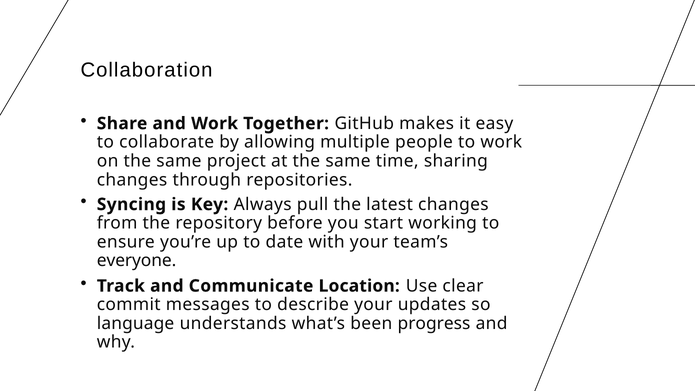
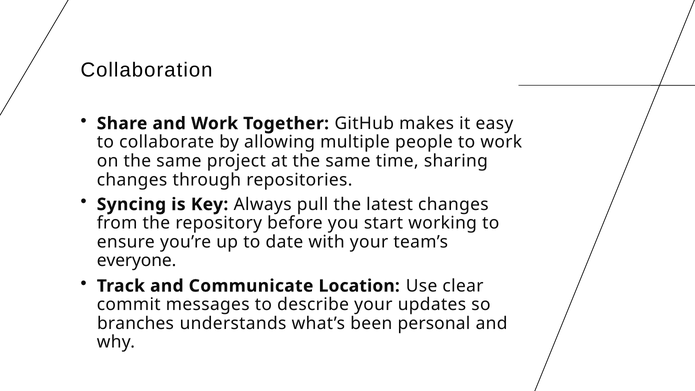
language: language -> branches (136, 323)
progress: progress -> personal (434, 323)
